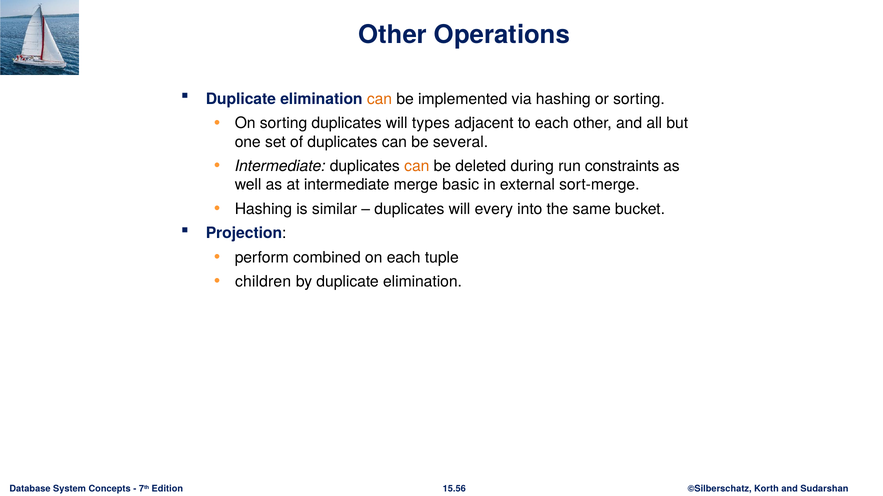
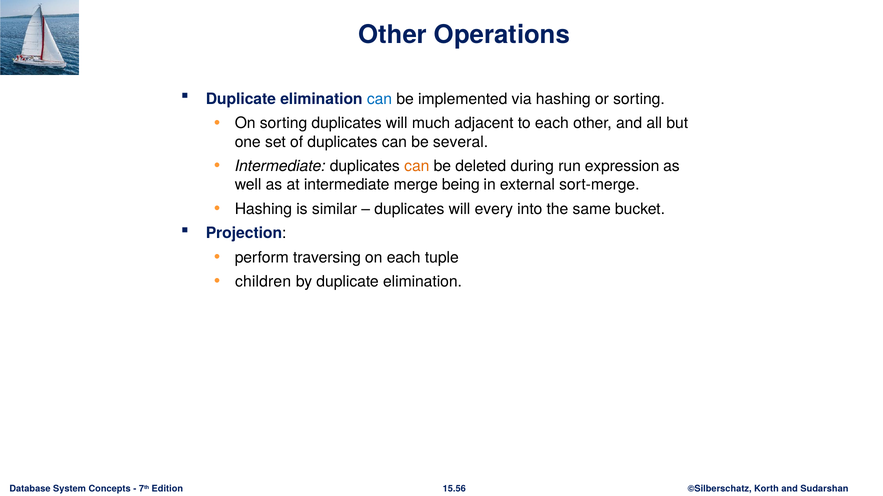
can colour: orange -> blue (380, 99)
types: types -> much (431, 123)
constraints: constraints -> expression (622, 166)
basic: basic -> being (461, 185)
combined: combined -> traversing (327, 258)
